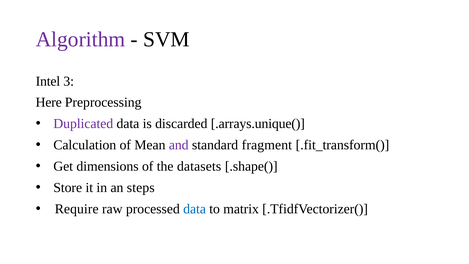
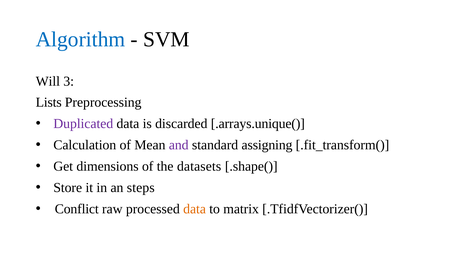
Algorithm colour: purple -> blue (80, 39)
Intel: Intel -> Will (48, 81)
Here: Here -> Lists (49, 102)
fragment: fragment -> assigning (267, 145)
Require: Require -> Conflict (77, 209)
data colour: blue -> orange (195, 209)
